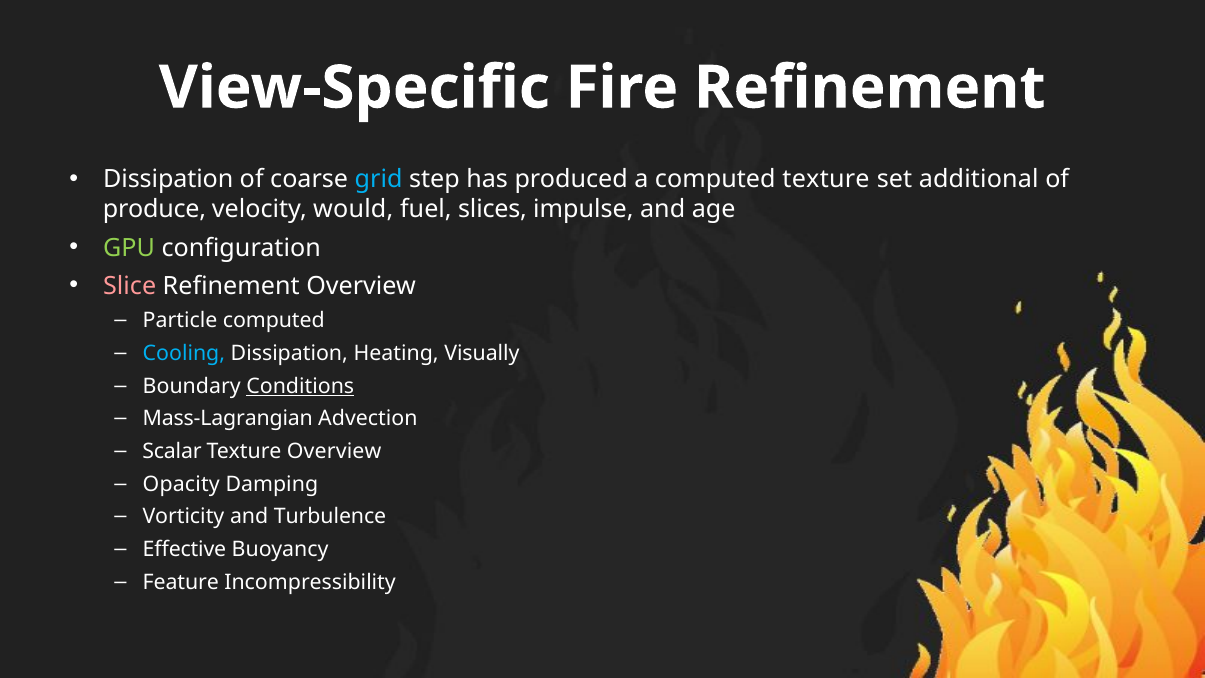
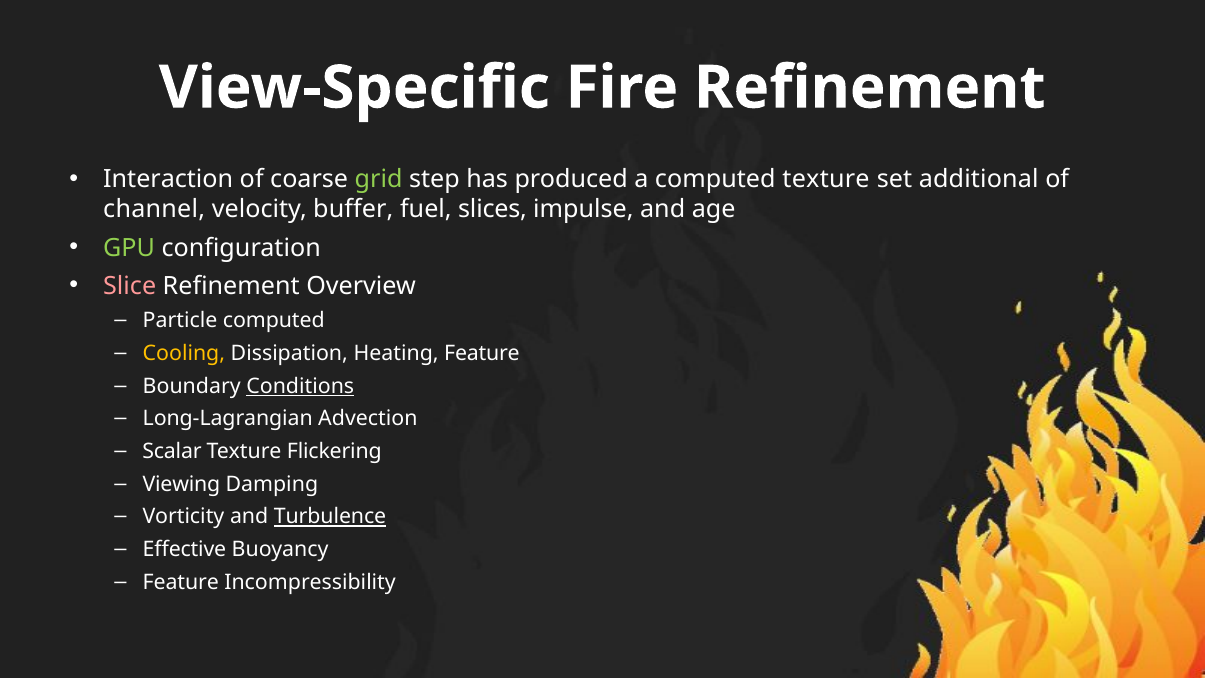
Dissipation: Dissipation -> Interaction (168, 180)
grid colour: light blue -> light green (379, 180)
produce: produce -> channel (154, 210)
would: would -> buffer (353, 210)
Cooling colour: light blue -> yellow (184, 353)
Heating Visually: Visually -> Feature (482, 353)
Mass-Lagrangian: Mass-Lagrangian -> Long-Lagrangian (228, 419)
Texture Overview: Overview -> Flickering (334, 451)
Opacity: Opacity -> Viewing (181, 484)
Turbulence underline: none -> present (330, 517)
